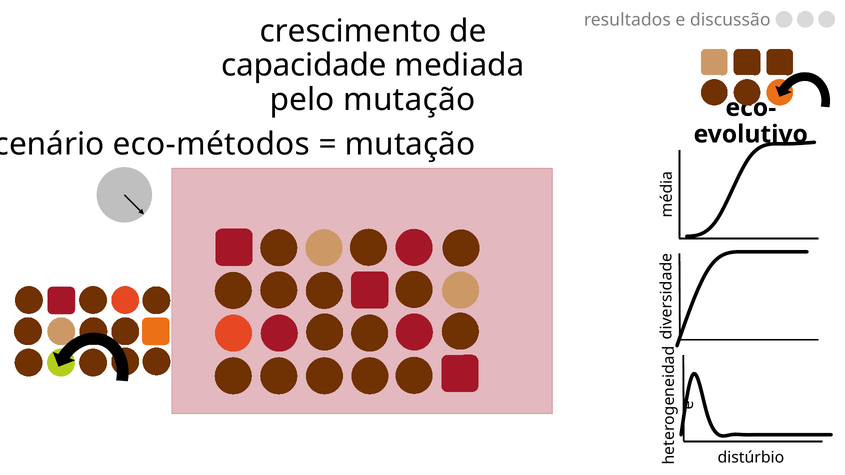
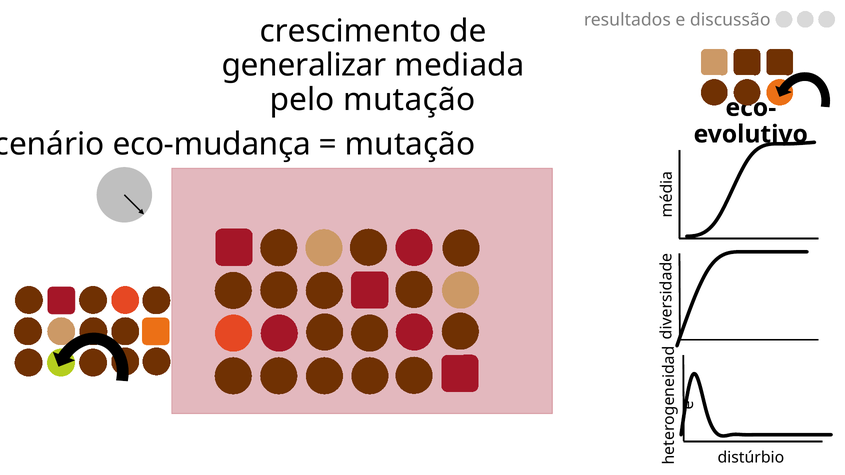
capacidade: capacidade -> generalizar (304, 65)
eco-métodos: eco-métodos -> eco-mudança (212, 144)
